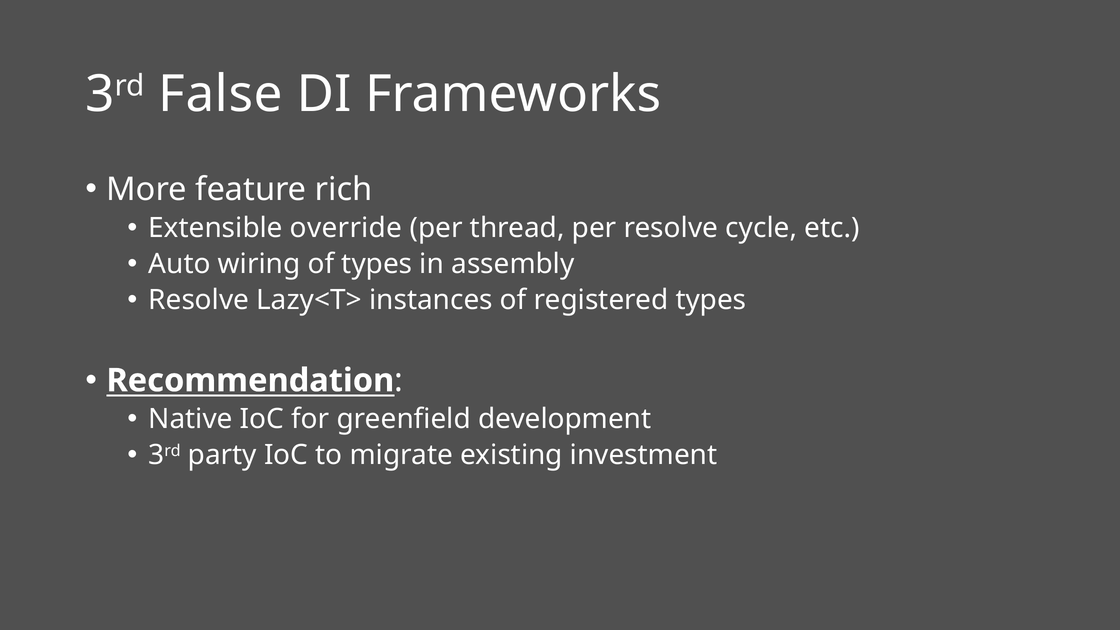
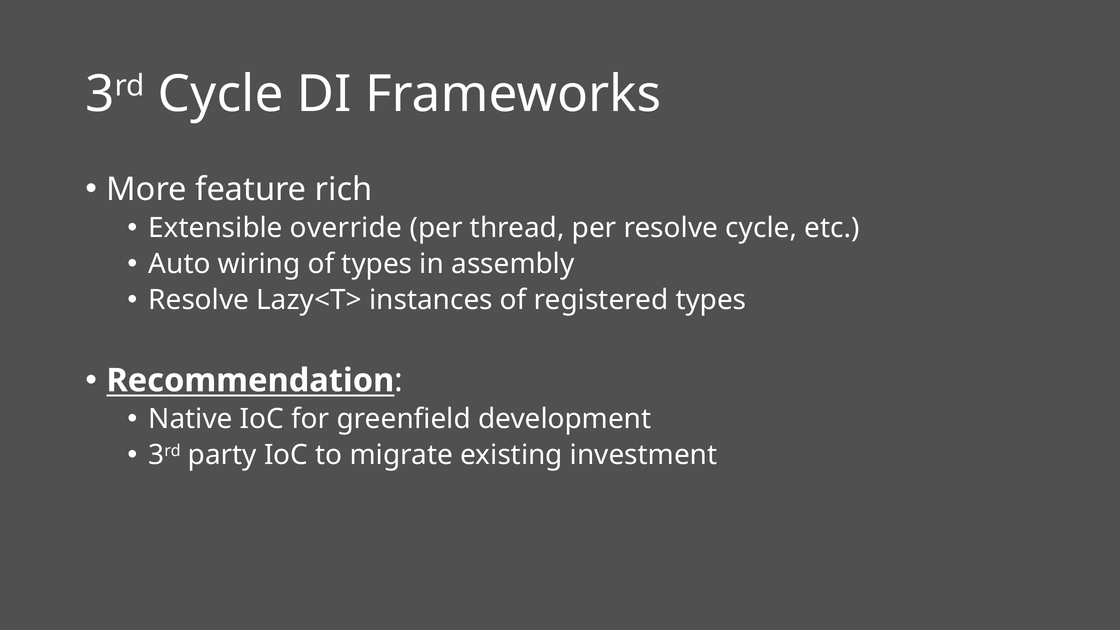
3rd False: False -> Cycle (221, 94)
